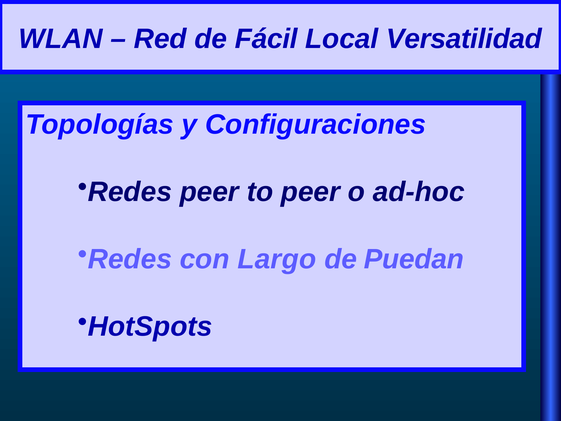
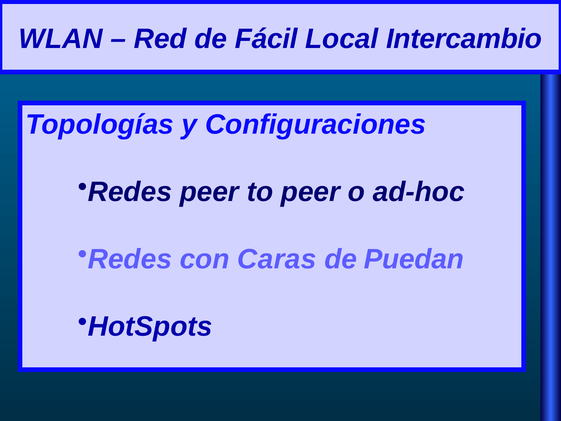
Versatilidad: Versatilidad -> Intercambio (464, 39)
Largo: Largo -> Caras (277, 259)
